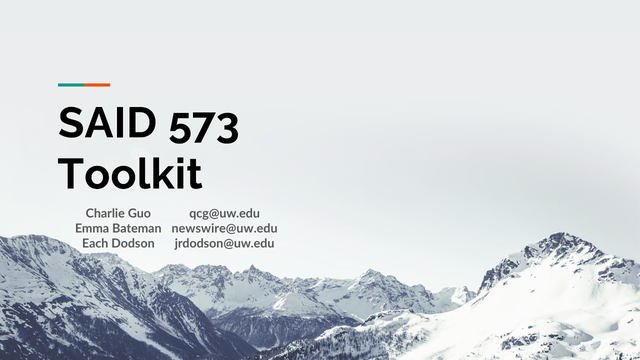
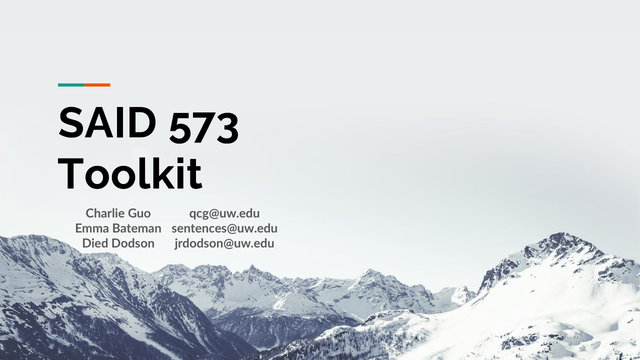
newswire@uw.edu: newswire@uw.edu -> sentences@uw.edu (225, 229)
Each: Each -> Died (95, 244)
